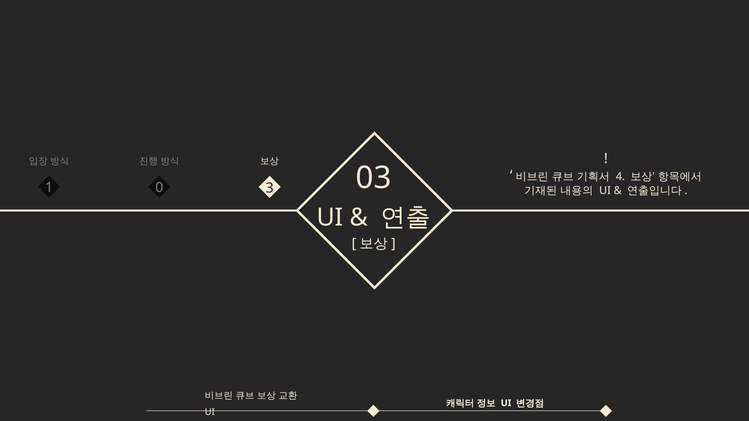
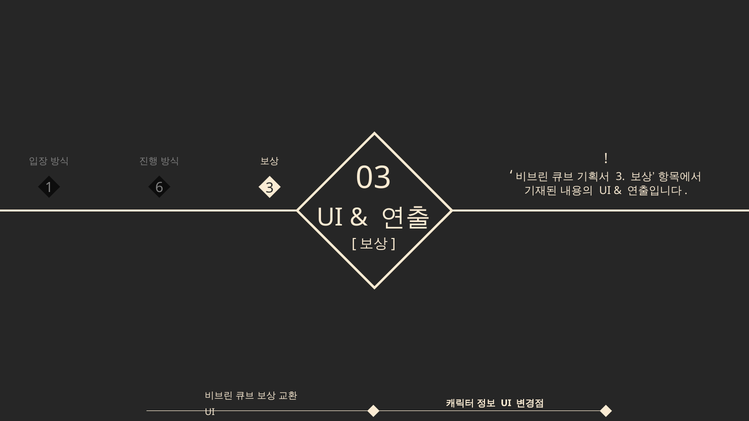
4: 4 -> 3 (620, 177)
0: 0 -> 6 (159, 188)
